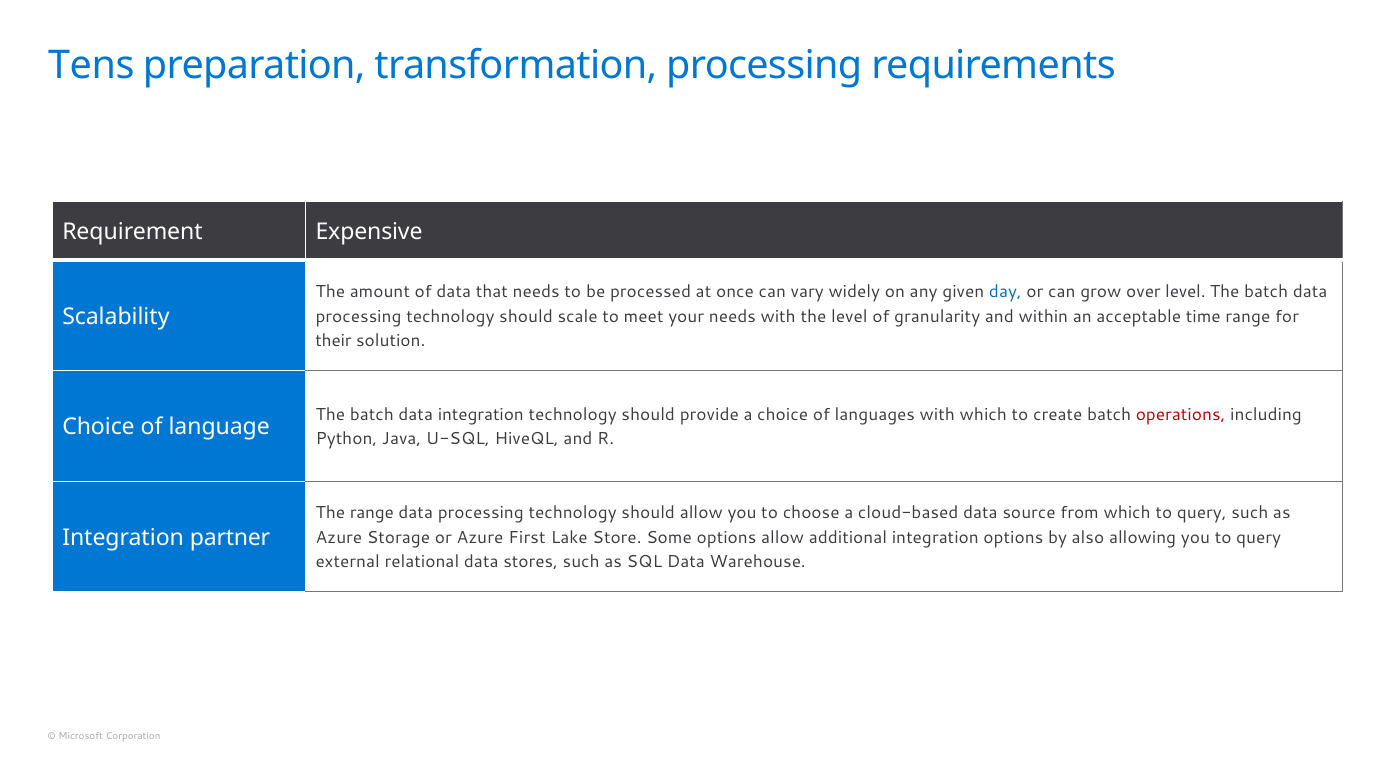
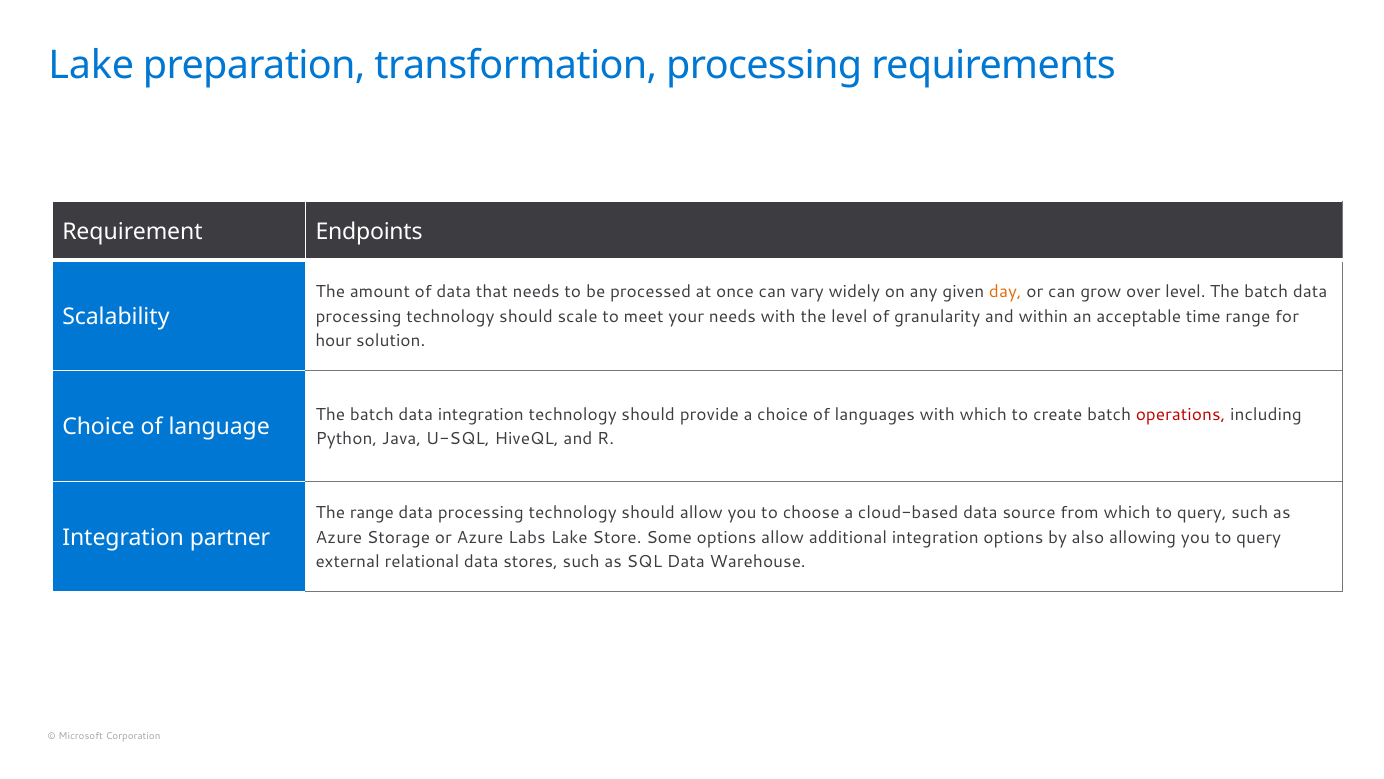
Tens: Tens -> Lake (91, 65)
Expensive: Expensive -> Endpoints (369, 232)
day colour: blue -> orange (1005, 292)
their: their -> hour (334, 341)
First: First -> Labs (527, 537)
